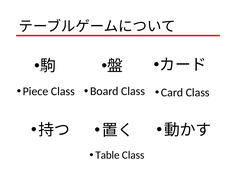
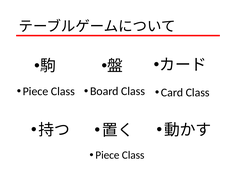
Table: Table -> Piece (107, 155)
